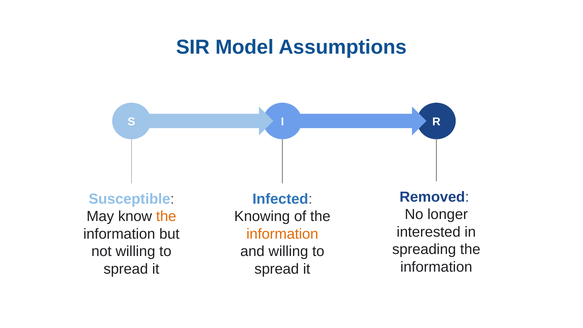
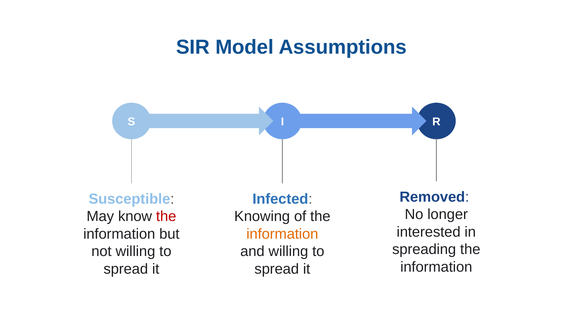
the colour: orange -> red (166, 216)
